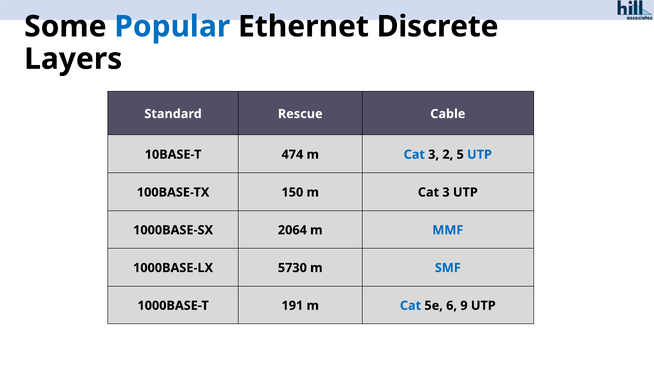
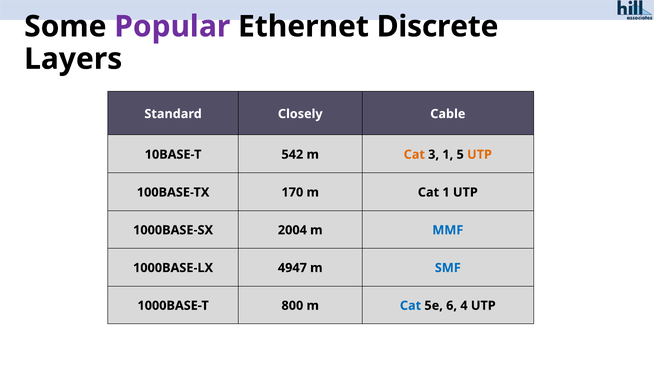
Popular colour: blue -> purple (172, 27)
Rescue: Rescue -> Closely (300, 114)
474: 474 -> 542 (292, 154)
Cat colour: blue -> orange (414, 154)
3 2: 2 -> 1 (448, 154)
UTP colour: blue -> orange (479, 154)
150: 150 -> 170 (292, 192)
3: 3 -> 1 (446, 192)
2064: 2064 -> 2004 (292, 230)
5730: 5730 -> 4947 (292, 268)
191: 191 -> 800 (292, 306)
9: 9 -> 4 (464, 306)
